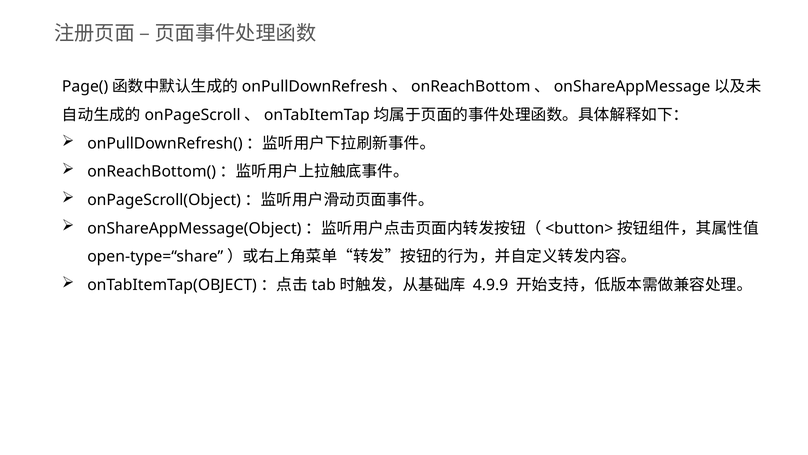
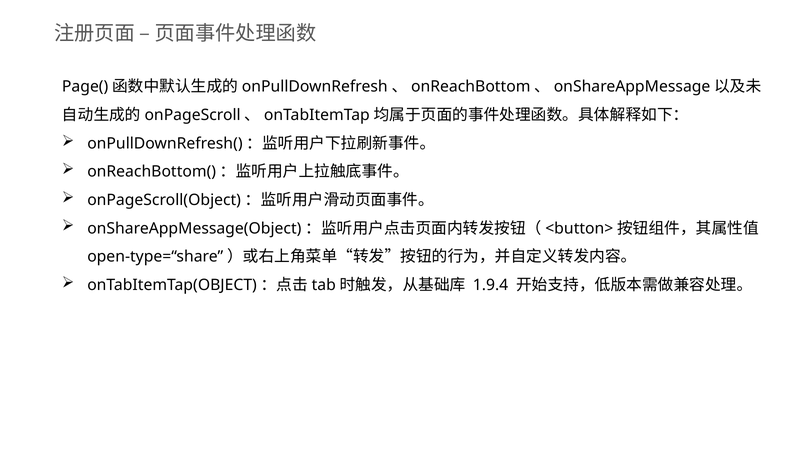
4.9.9: 4.9.9 -> 1.9.4 (491, 285)
